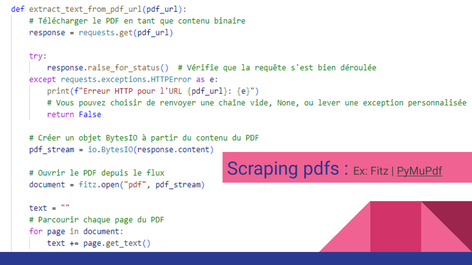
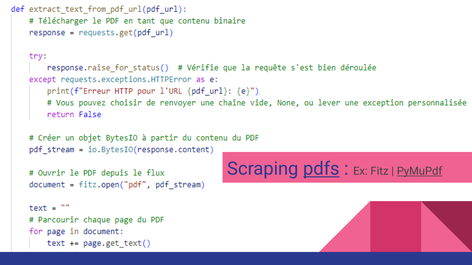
pdfs underline: none -> present (321, 169)
